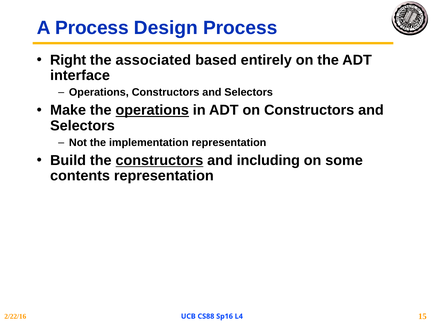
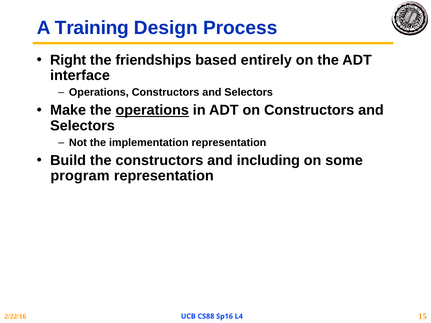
A Process: Process -> Training (92, 28)
associated: associated -> friendships (153, 60)
constructors underline: present -> none (159, 161)
contents: contents -> program (80, 176)
